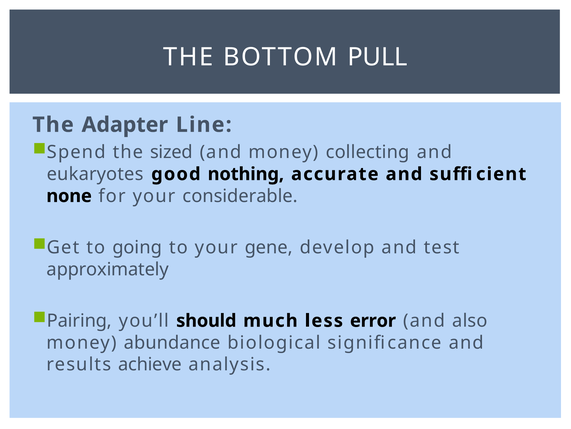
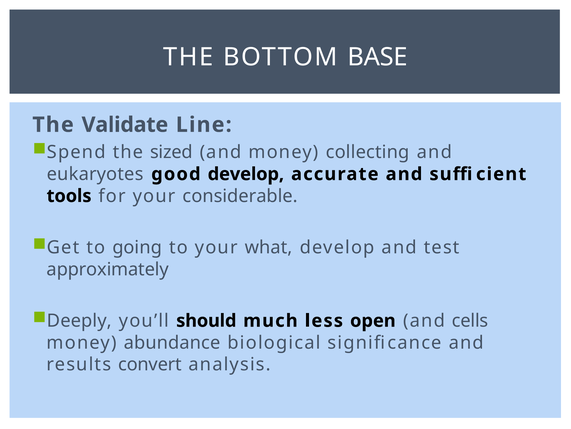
PULL: PULL -> BASE (377, 57)
Adapter: Adapter -> Validate (125, 125)
good nothing: nothing -> develop (246, 174)
none: none -> tools (69, 196)
gene: gene -> what (269, 247)
Pairing: Pairing -> Deeply (79, 320)
error: error -> open (373, 320)
also: also -> cells (470, 320)
achieve: achieve -> convert (150, 364)
